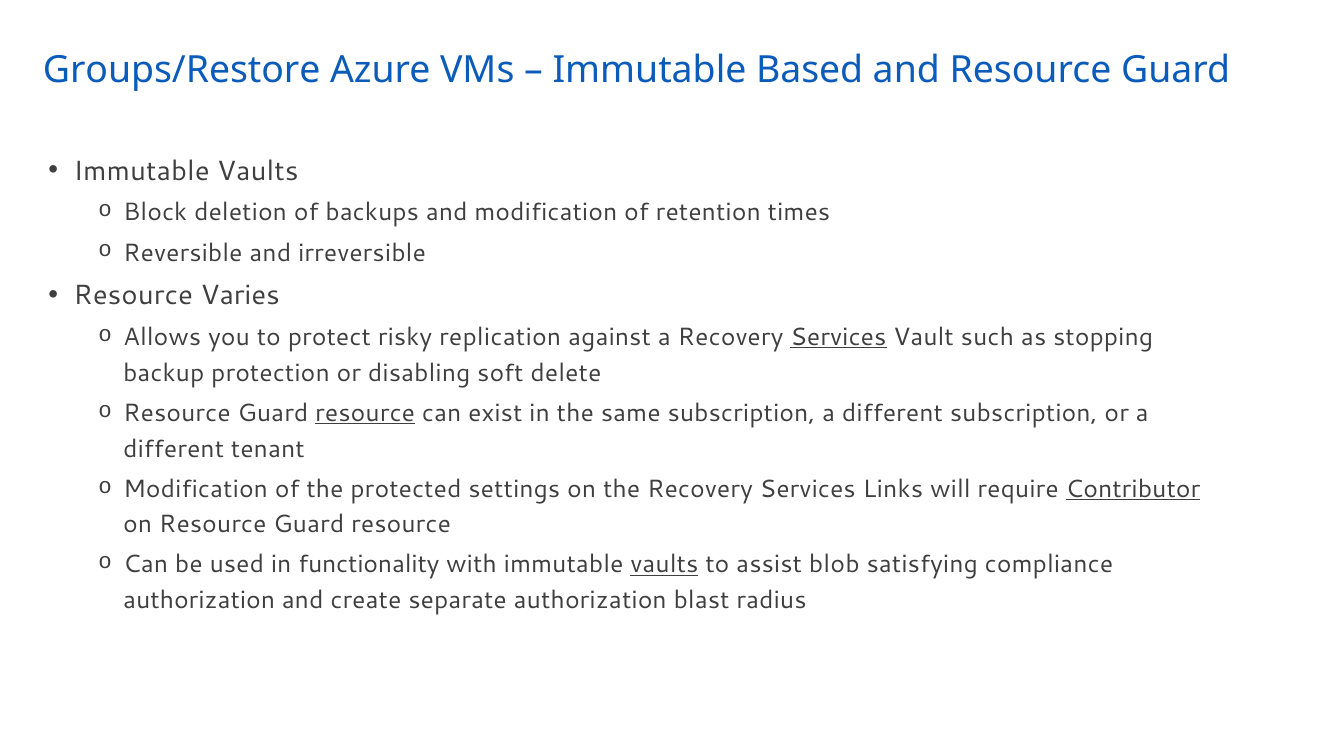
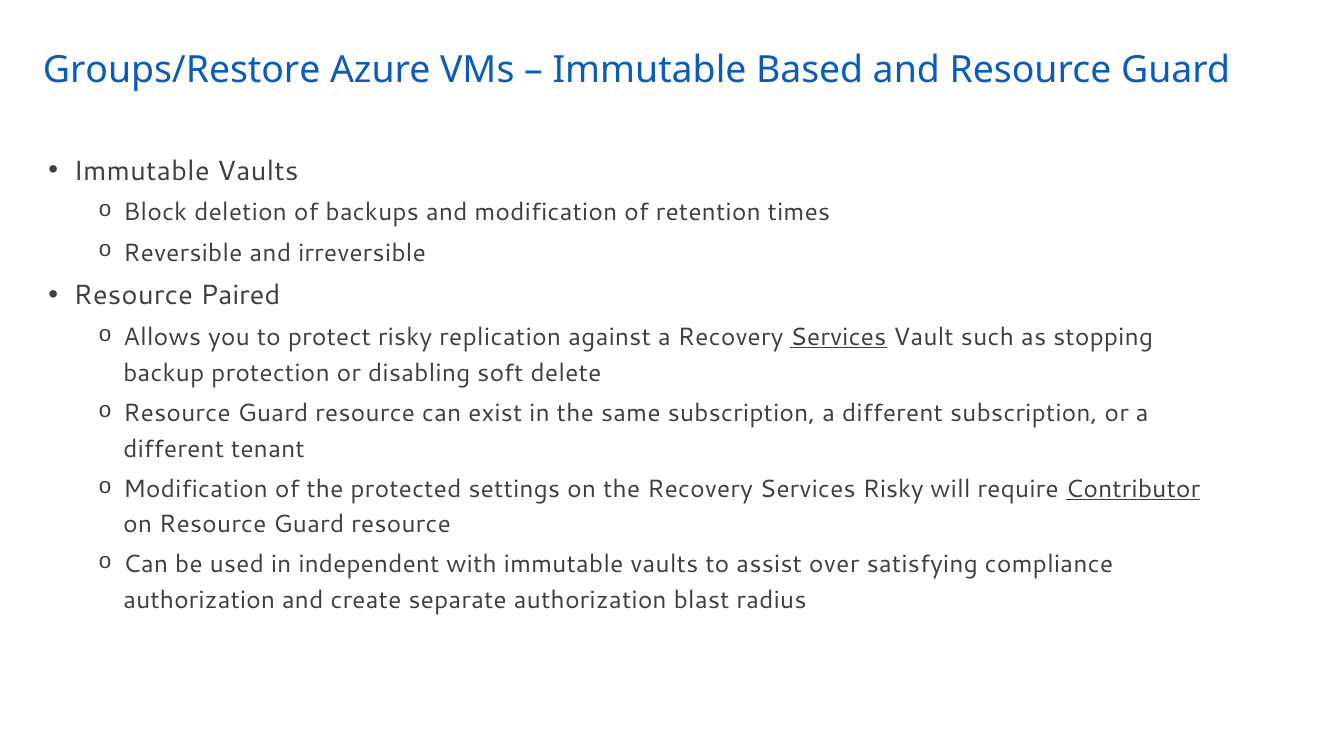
Varies: Varies -> Paired (240, 295)
resource underline: present -> none (365, 413)
Services Links: Links -> Risky (893, 489)
functionality: functionality -> independent (369, 565)
vaults underline: present -> none (664, 565)
blob: blob -> over (834, 565)
